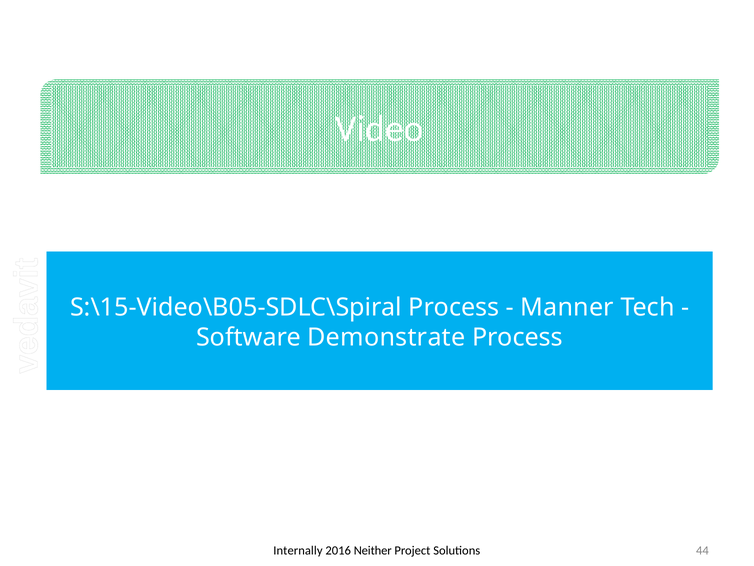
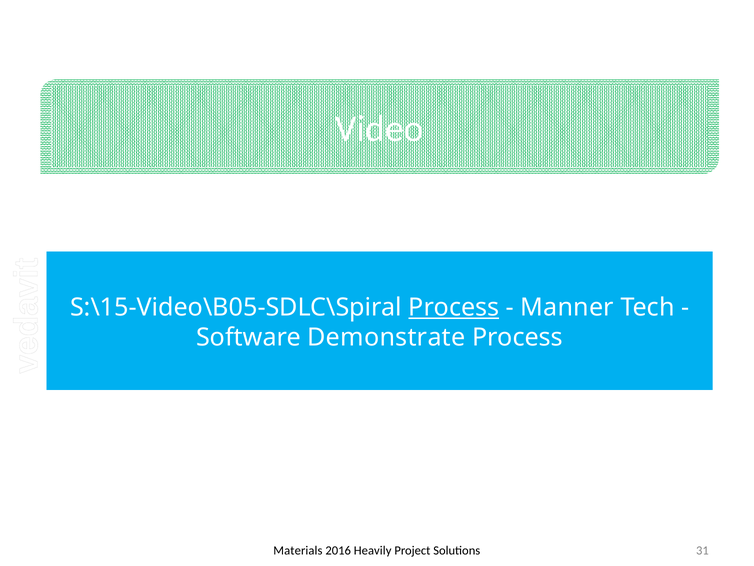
Process underline: none -> present (454, 307)
Internally: Internally -> Materials (298, 550)
Neither: Neither -> Heavily (373, 550)
44: 44 -> 31 (702, 550)
